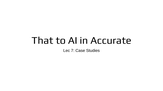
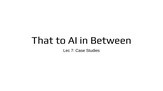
Accurate: Accurate -> Between (111, 41)
